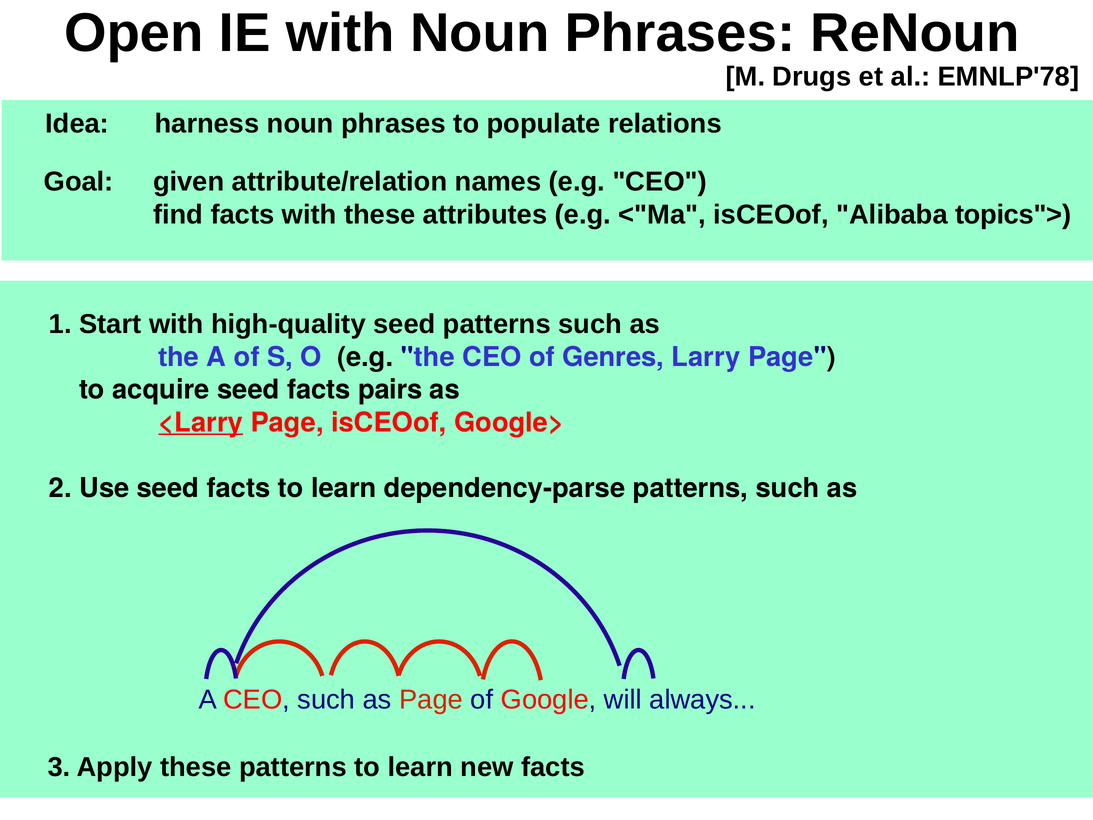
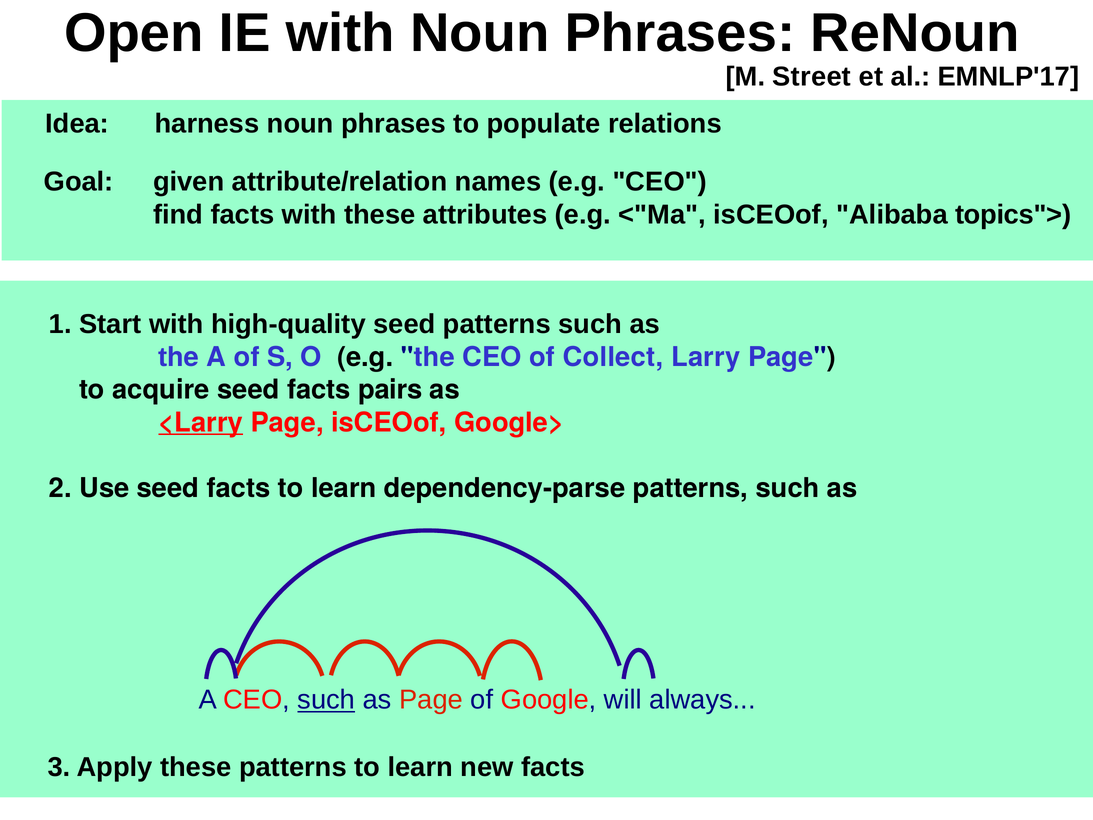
Drugs: Drugs -> Street (812, 77)
EMNLP'78: EMNLP'78 -> EMNLP'17 (1009, 77)
Genres: Genres -> Collect (613, 357)
such underline: none -> present (326, 700)
